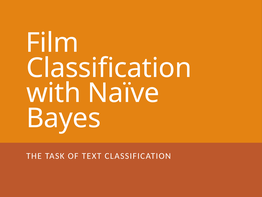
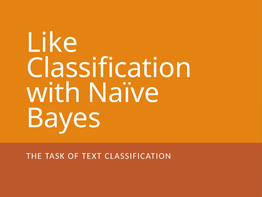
Film: Film -> Like (52, 43)
